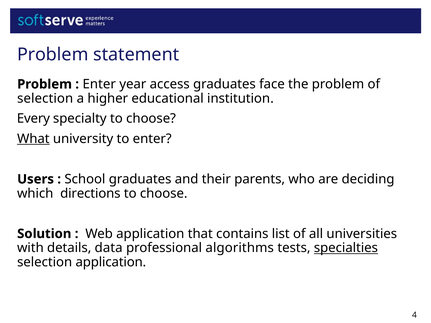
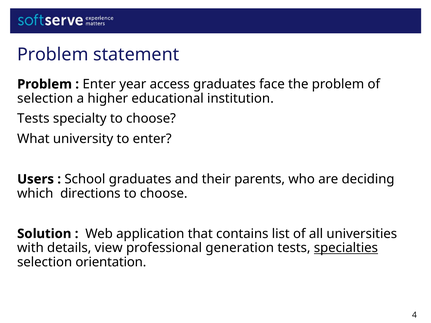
Every: Every -> Tests (33, 119)
What underline: present -> none (33, 139)
data: data -> view (109, 248)
algorithms: algorithms -> generation (240, 248)
selection application: application -> orientation (111, 262)
